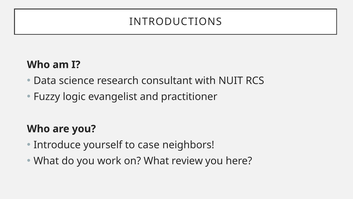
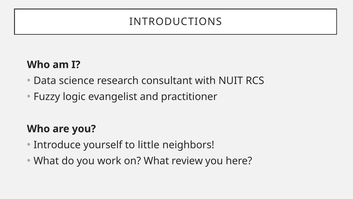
case: case -> little (149, 145)
